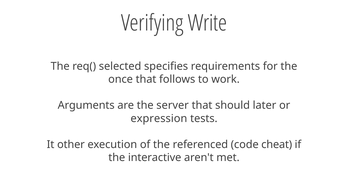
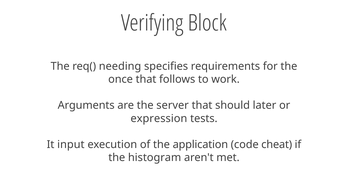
Write: Write -> Block (207, 23)
selected: selected -> needing (120, 66)
other: other -> input (71, 144)
referenced: referenced -> application (200, 144)
interactive: interactive -> histogram (155, 157)
